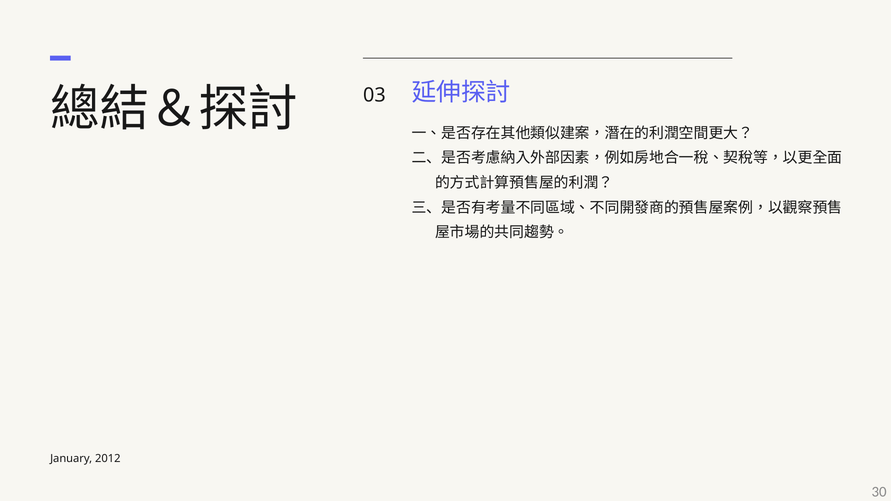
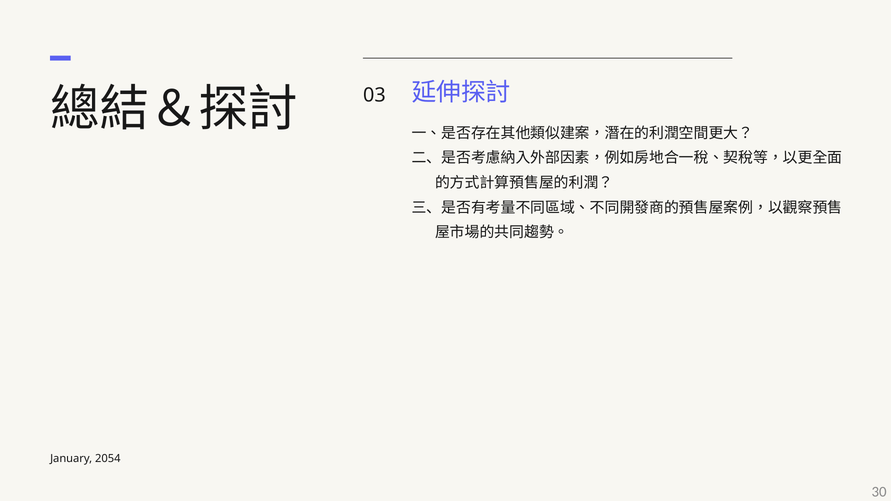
2012: 2012 -> 2054 (108, 459)
